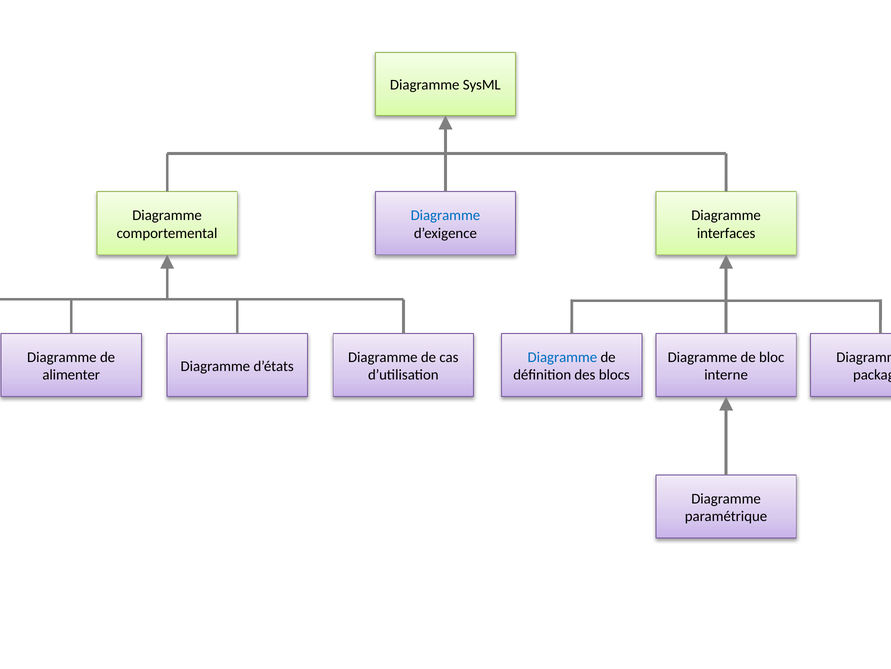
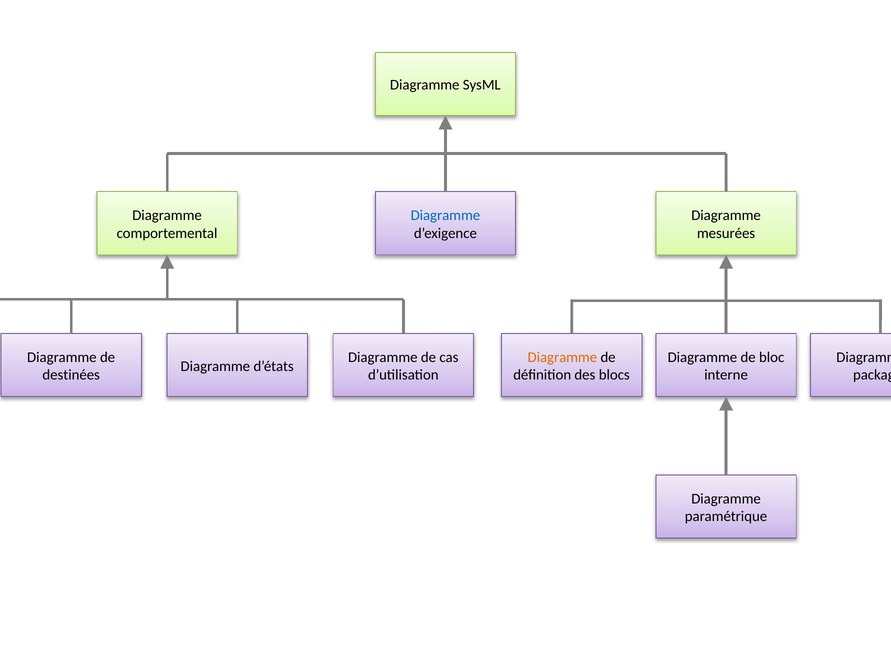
interfaces: interfaces -> mesurées (726, 233)
Diagramme colour: blue -> orange (562, 357)
alimenter: alimenter -> destinées (71, 375)
